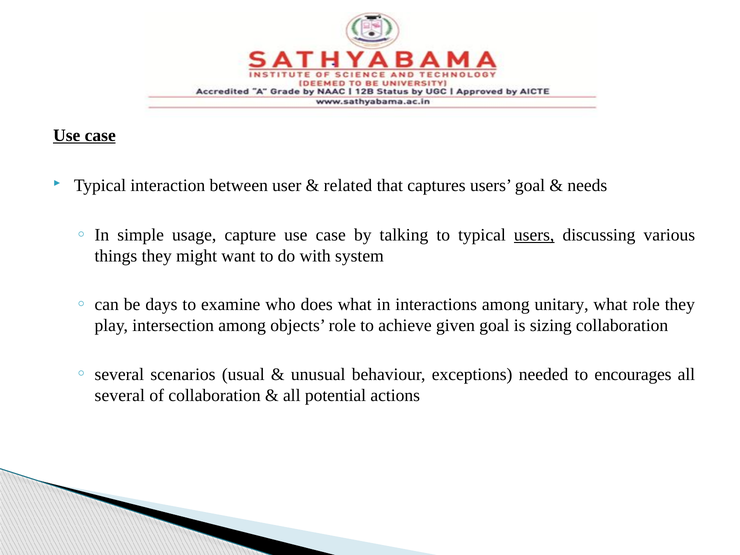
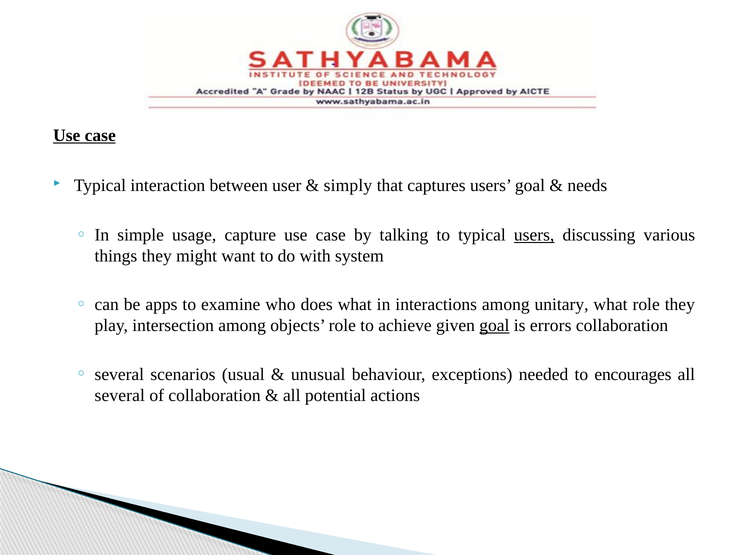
related: related -> simply (348, 185)
days: days -> apps (161, 305)
goal underline: none -> present (494, 326)
sizing: sizing -> errors (551, 326)
